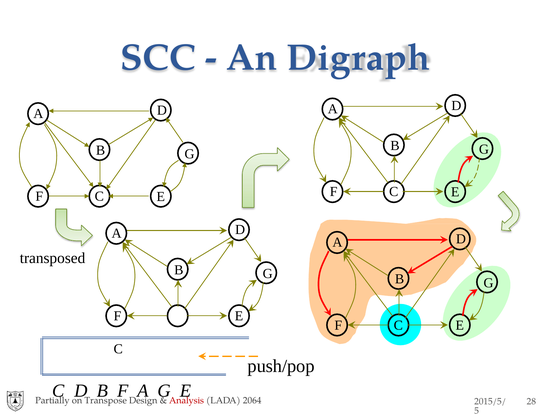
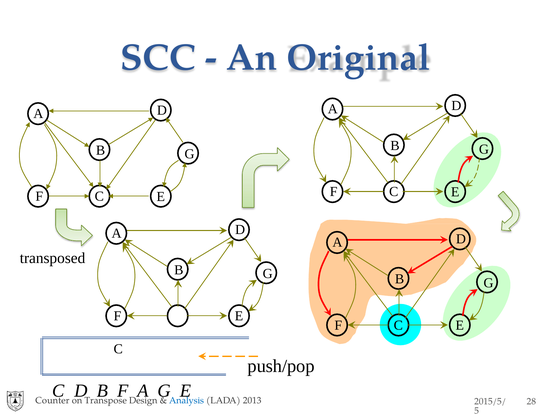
Digraph: Digraph -> Original (358, 58)
Partially: Partially -> Counter (52, 401)
Analysis colour: red -> blue (187, 401)
2064: 2064 -> 2013 (252, 401)
